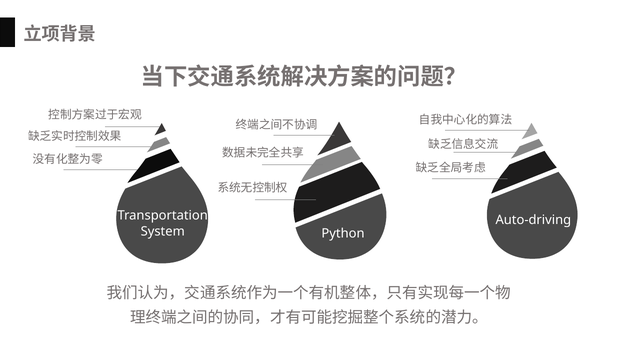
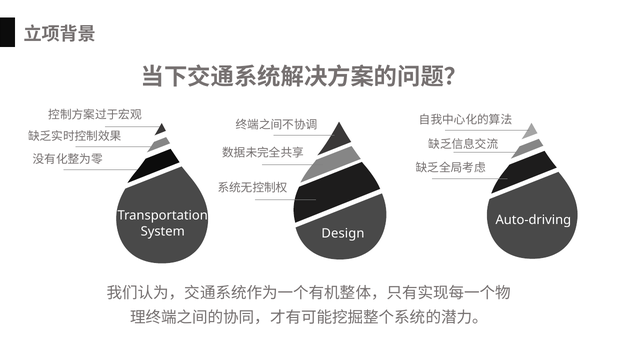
Python: Python -> Design (343, 234)
